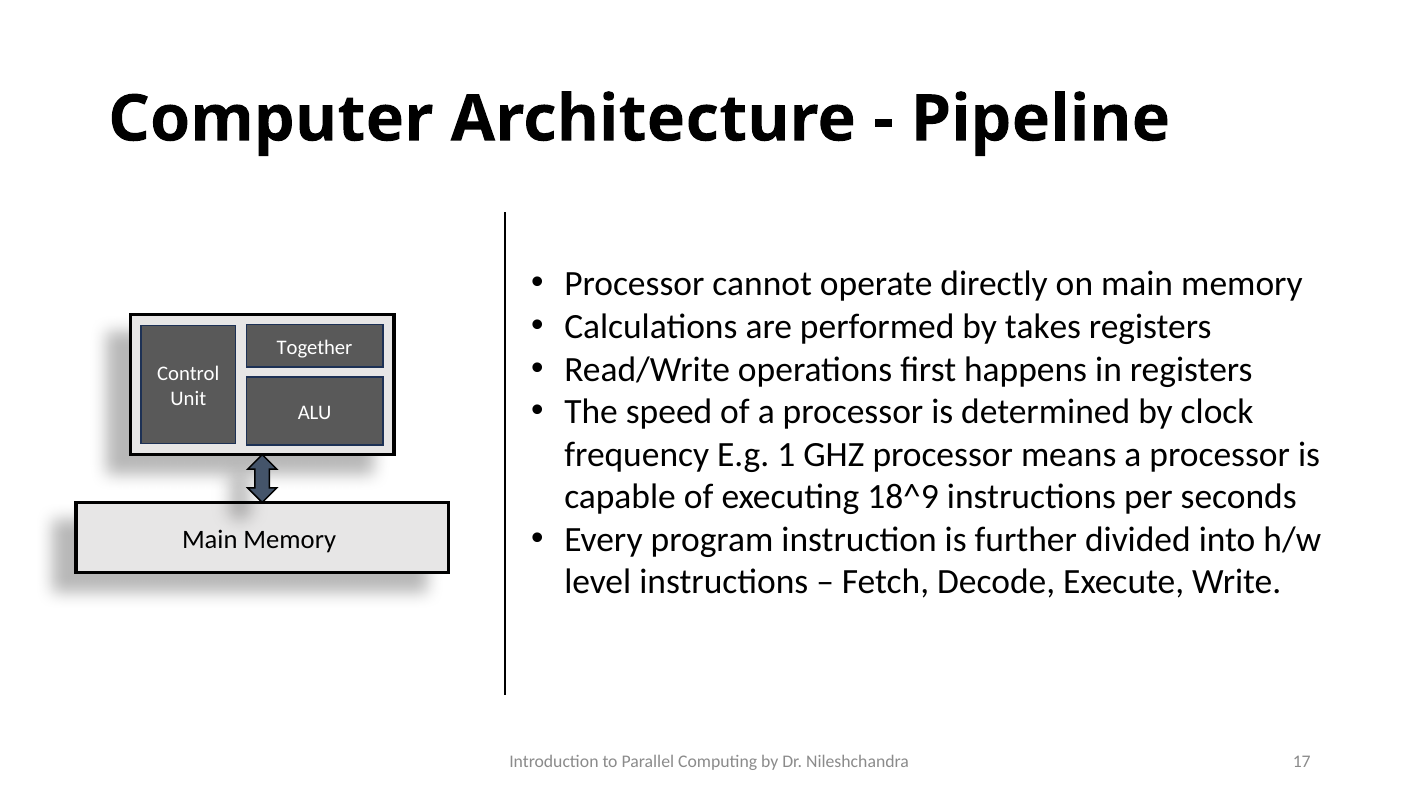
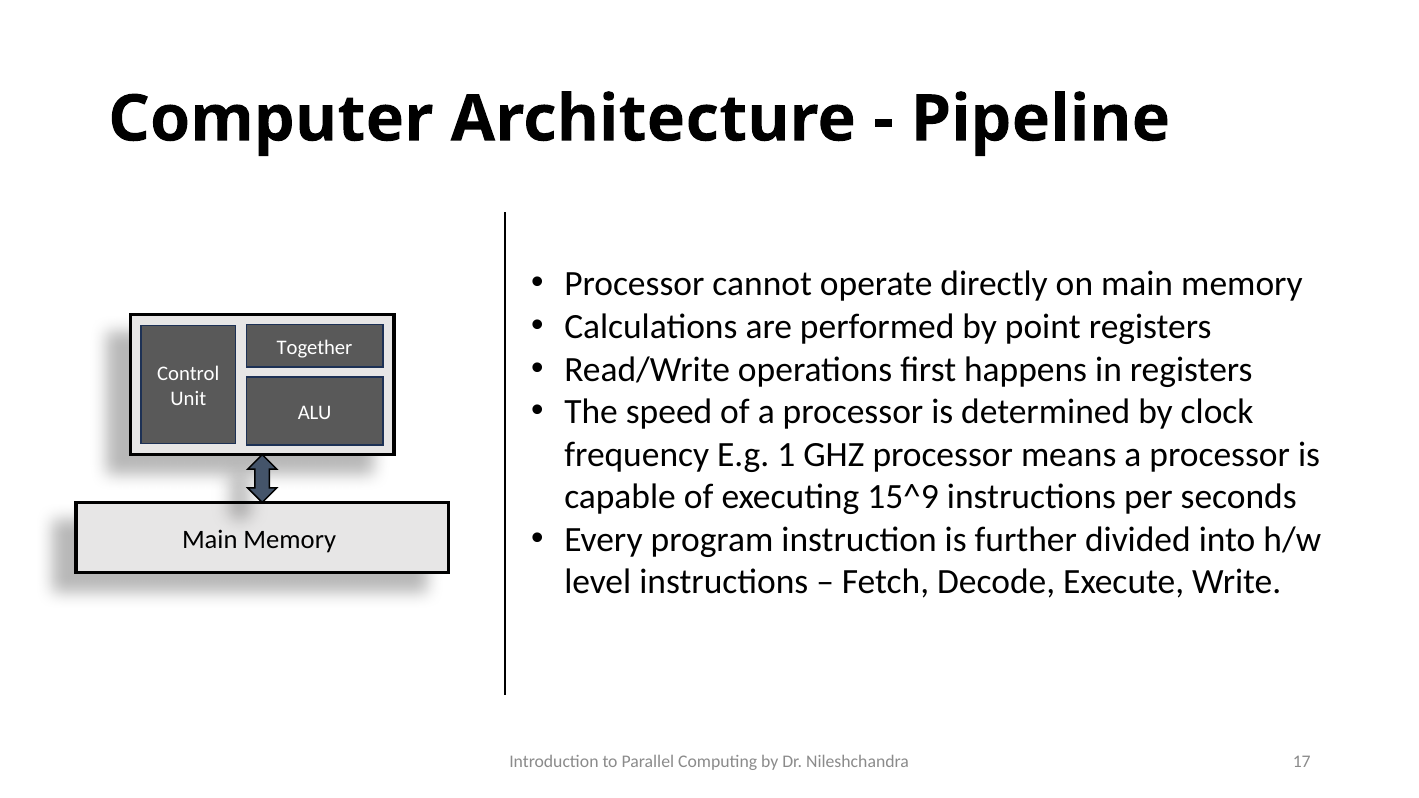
takes: takes -> point (1043, 327)
18^9: 18^9 -> 15^9 (903, 497)
